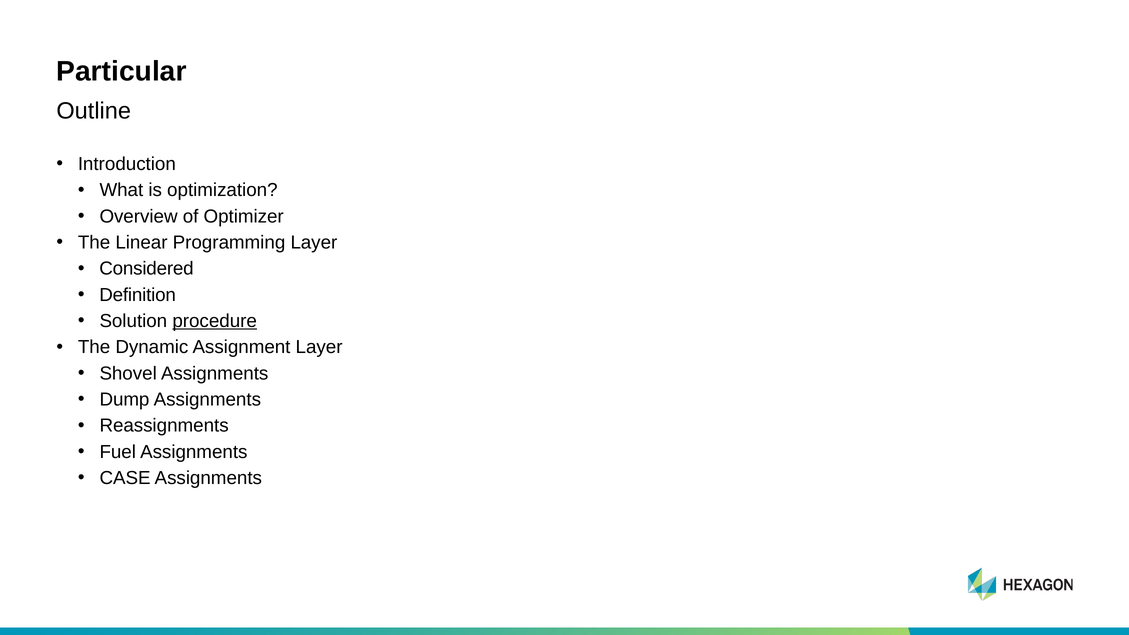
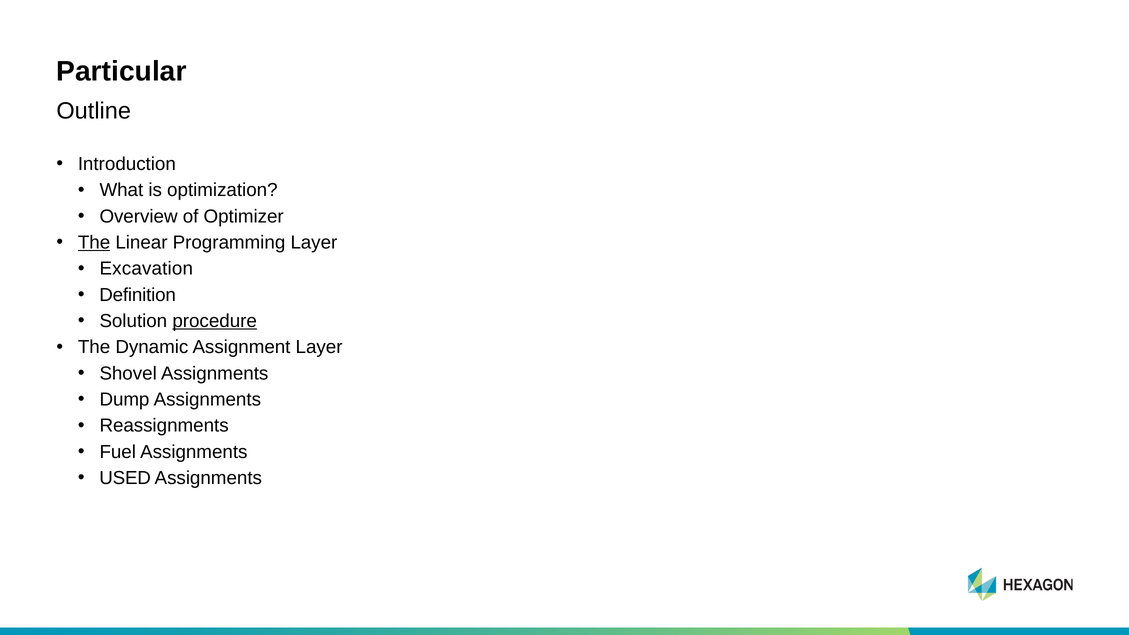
The underline: none -> present (94, 243)
Considered: Considered -> Excavation (146, 269)
CASE: CASE -> USED (125, 478)
